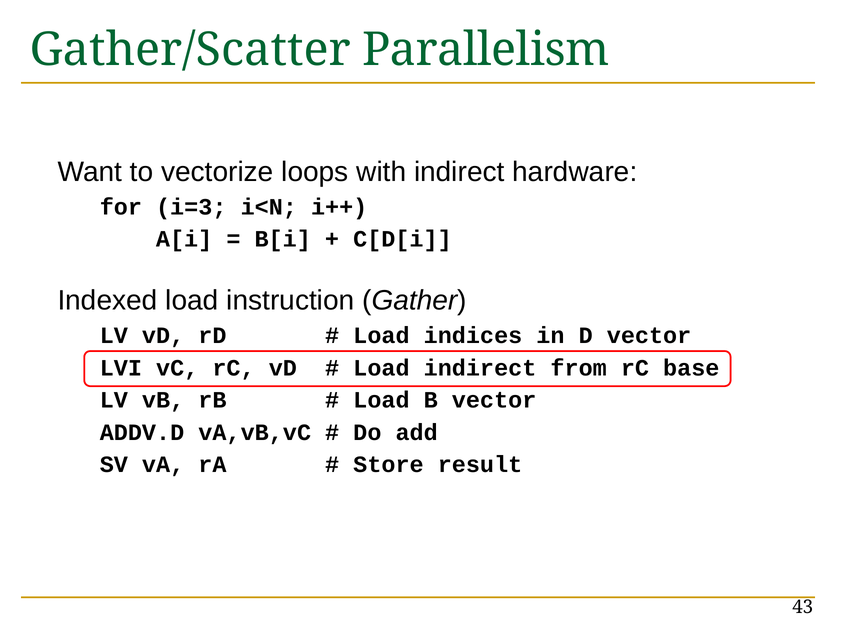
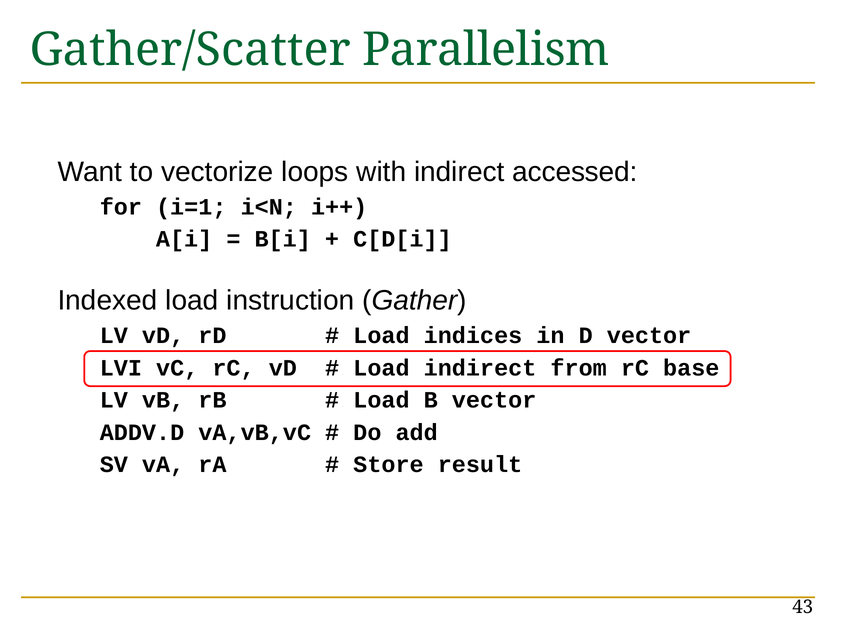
hardware: hardware -> accessed (575, 172)
i=3: i=3 -> i=1 (191, 207)
